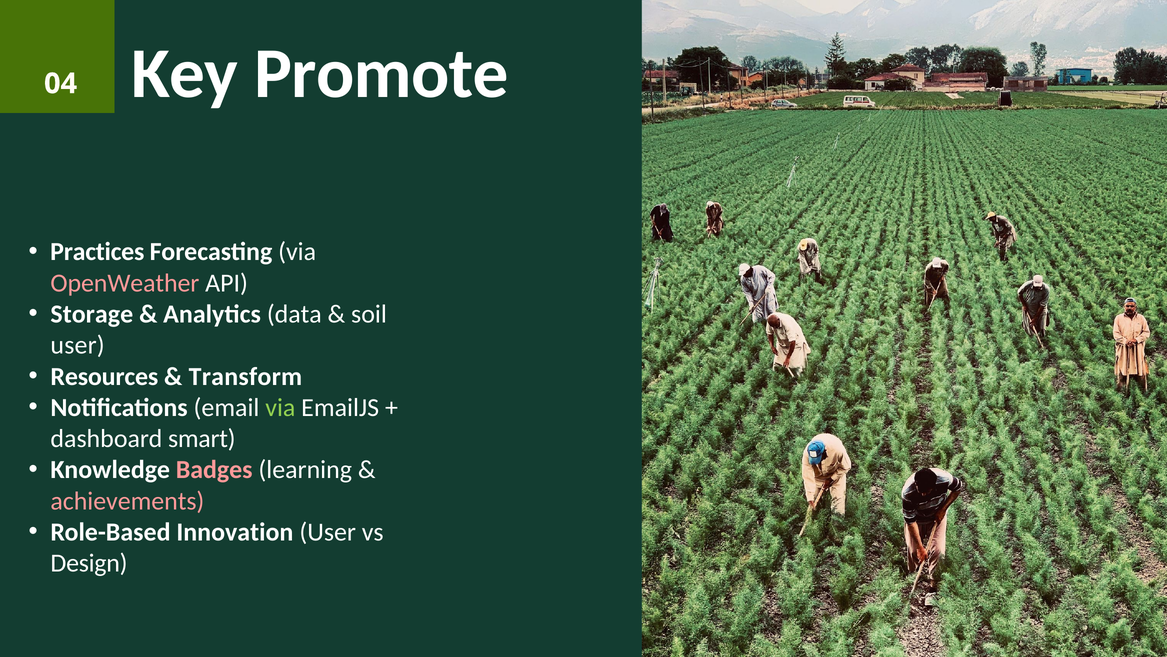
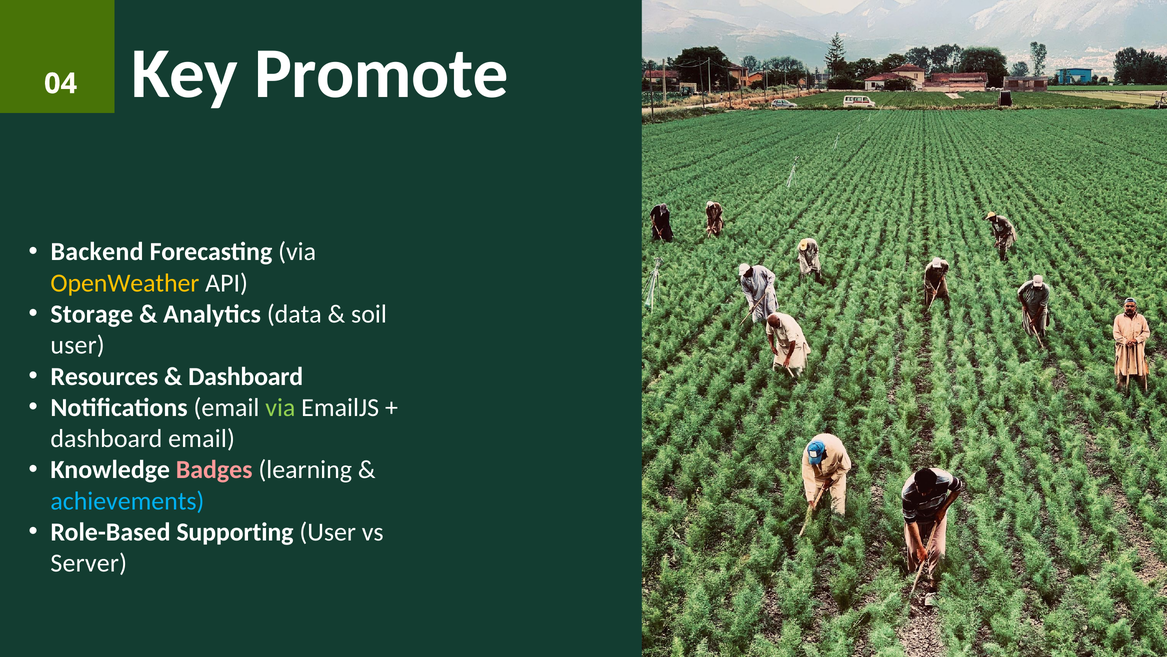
Practices: Practices -> Backend (97, 252)
OpenWeather colour: pink -> yellow (125, 283)
Transform: Transform -> Dashboard (246, 376)
dashboard smart: smart -> email (202, 438)
achievements colour: pink -> light blue (127, 501)
Innovation: Innovation -> Supporting (235, 532)
Design: Design -> Server (89, 563)
